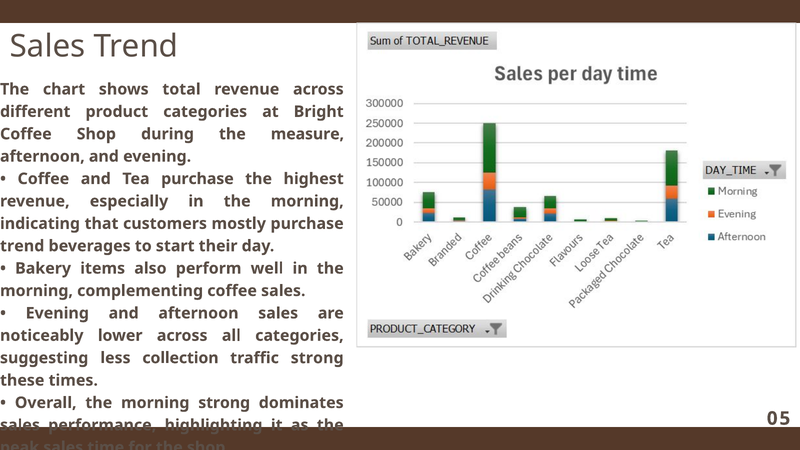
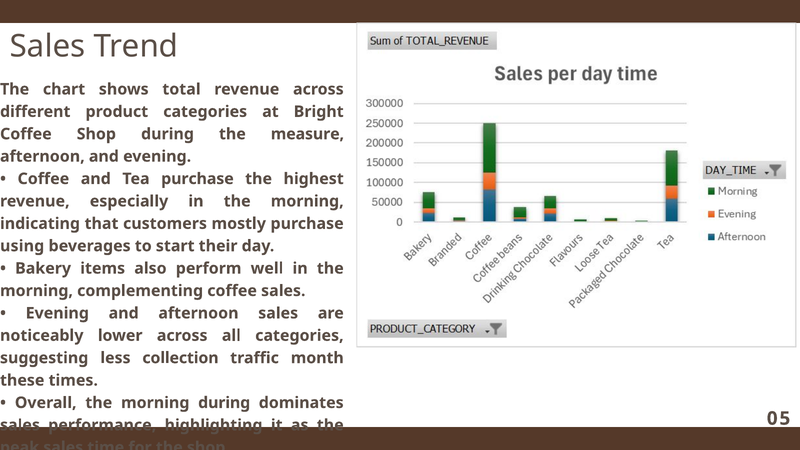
trend: trend -> using (22, 246)
traffic strong: strong -> month (317, 358)
morning strong: strong -> during (224, 403)
